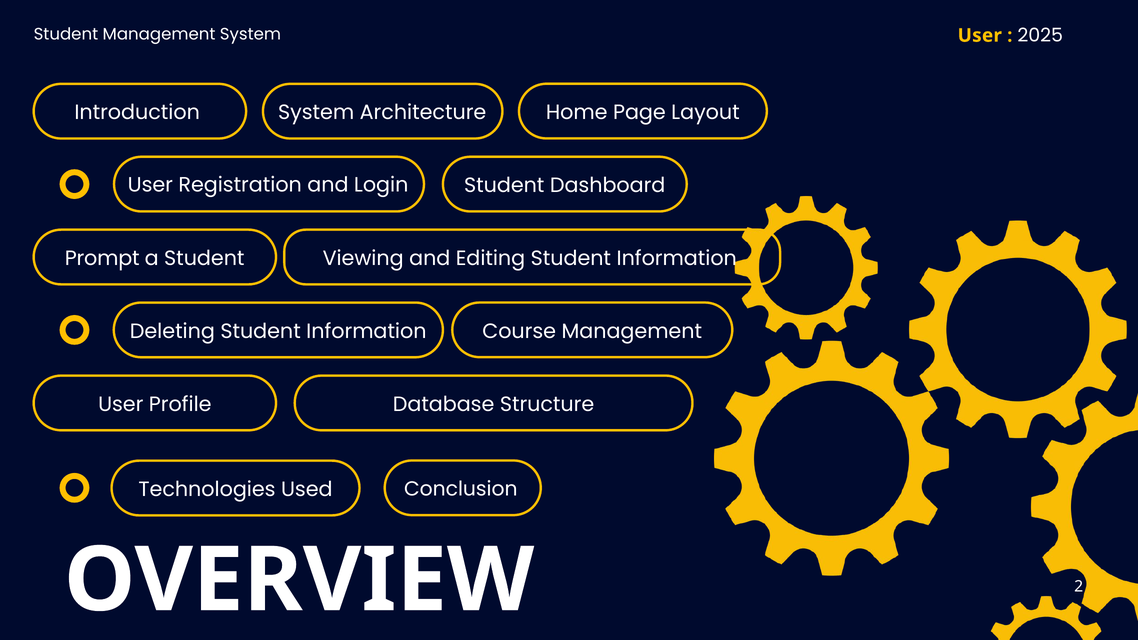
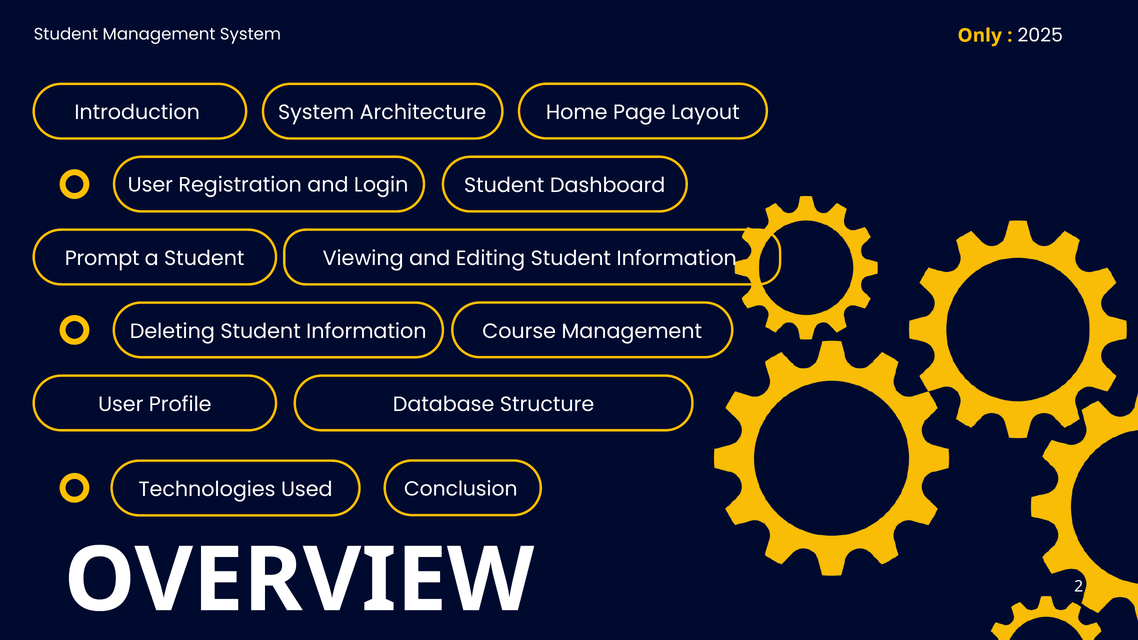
User: User -> Only (980, 35)
